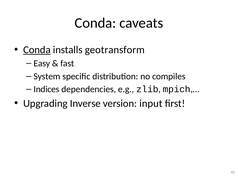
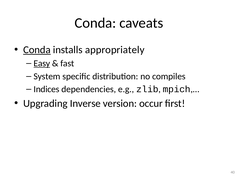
geotransform: geotransform -> appropriately (115, 50)
Easy underline: none -> present (42, 64)
input: input -> occur (151, 104)
